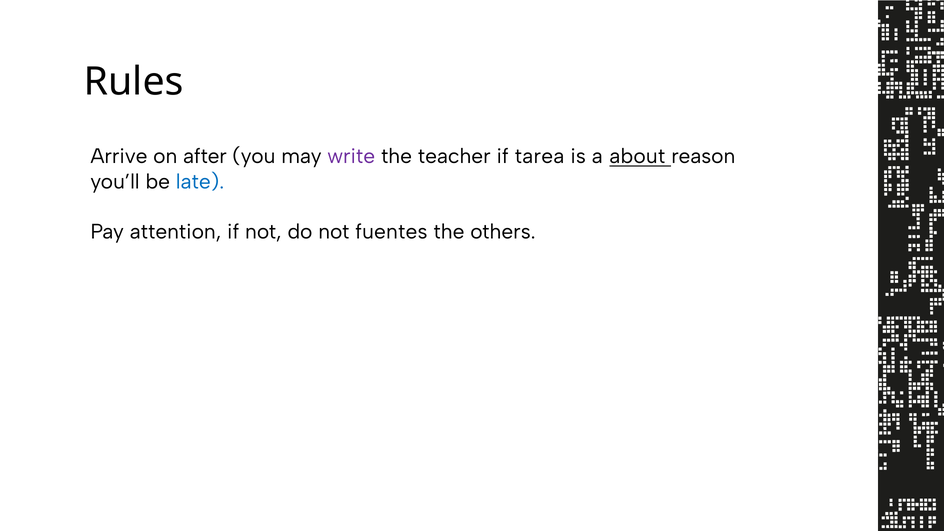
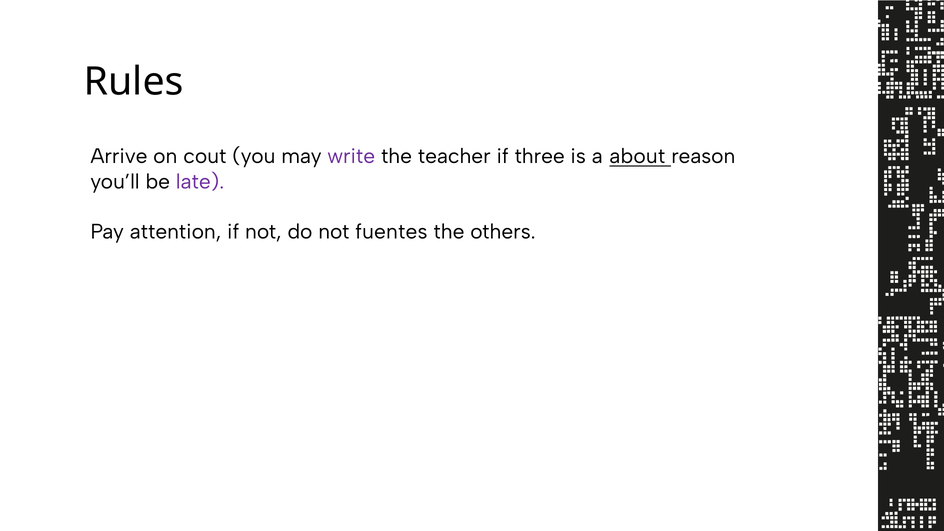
after: after -> cout (205, 157)
tarea: tarea -> three (540, 157)
late colour: blue -> purple (200, 182)
